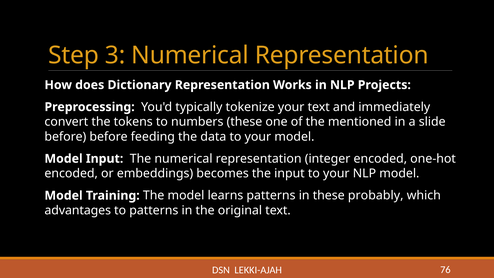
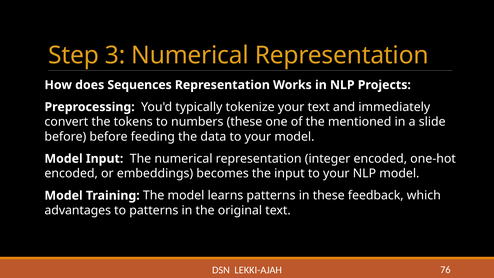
Dictionary: Dictionary -> Sequences (140, 85)
probably: probably -> feedback (376, 195)
